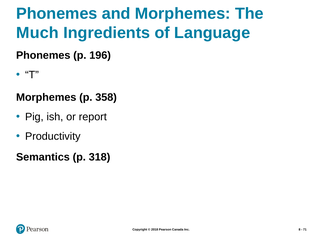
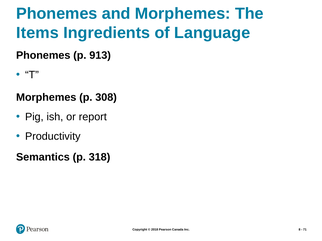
Much: Much -> Items (37, 33)
196: 196 -> 913 (100, 55)
358: 358 -> 308 (106, 98)
